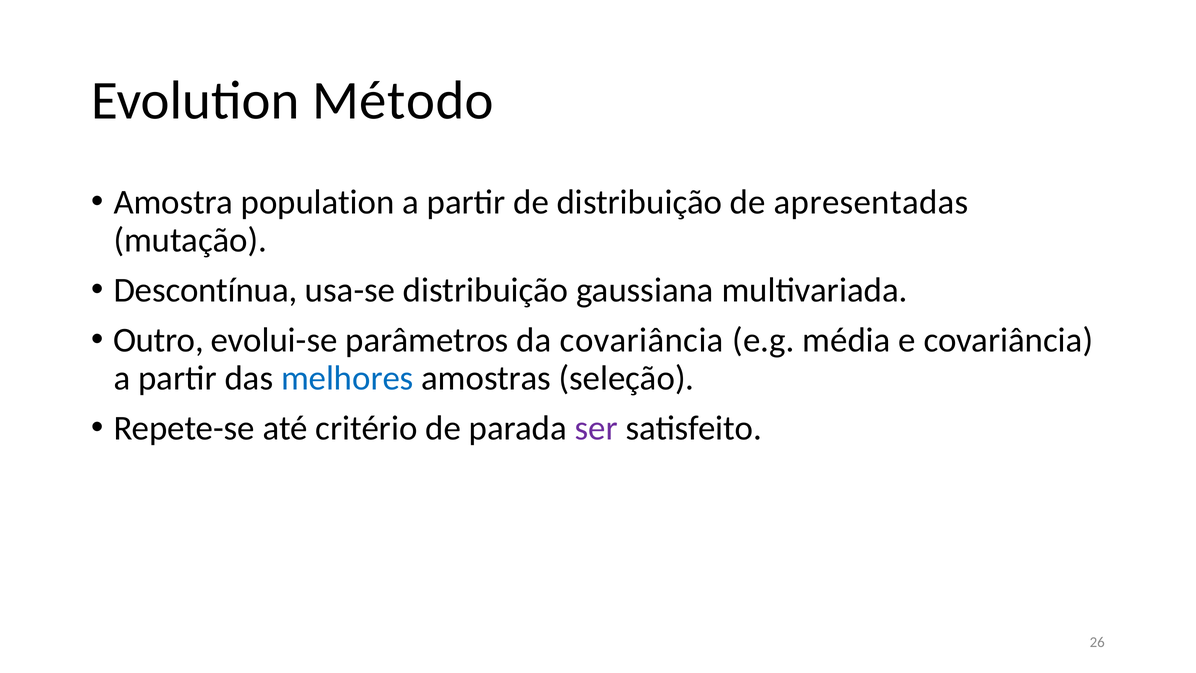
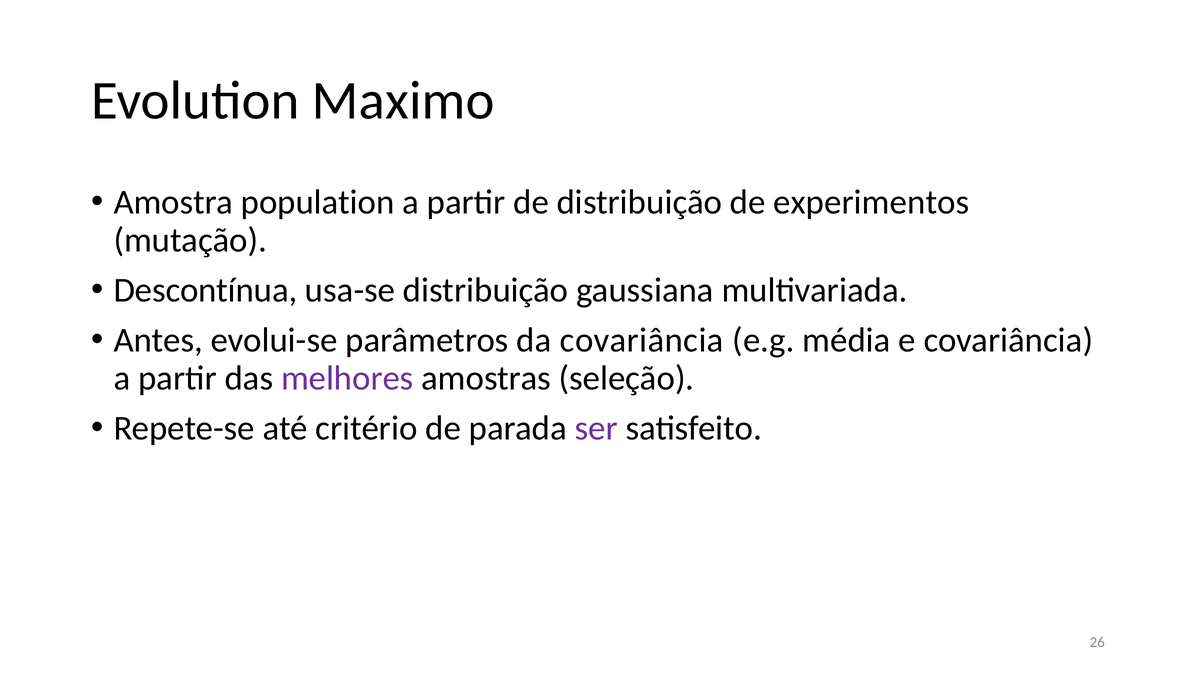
Método: Método -> Maximo (403, 100)
apresentadas: apresentadas -> experimentos (871, 202)
Outro: Outro -> Antes (158, 340)
melhores colour: blue -> purple (347, 378)
